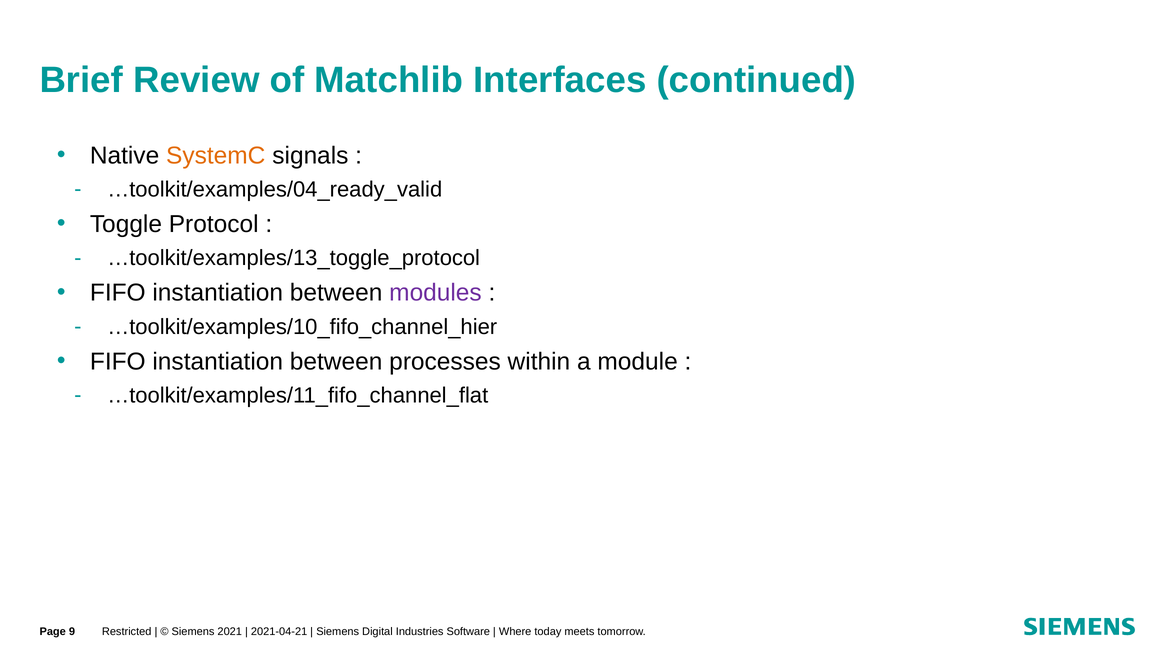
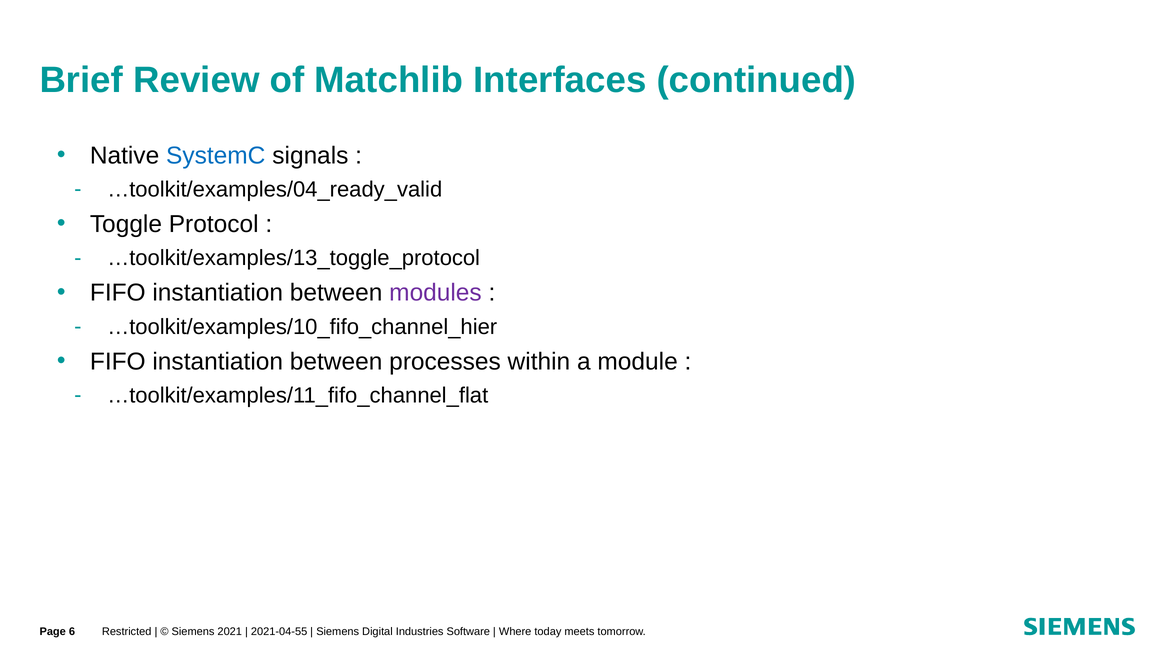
SystemC colour: orange -> blue (216, 156)
9: 9 -> 6 (72, 632)
2021-04-21: 2021-04-21 -> 2021-04-55 (279, 632)
